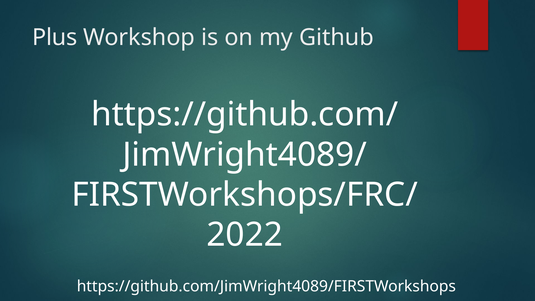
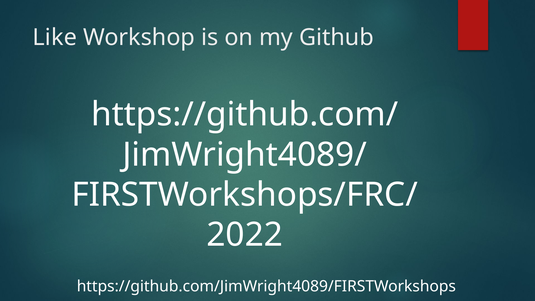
Plus: Plus -> Like (55, 38)
